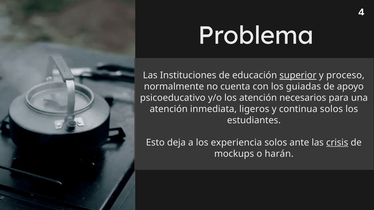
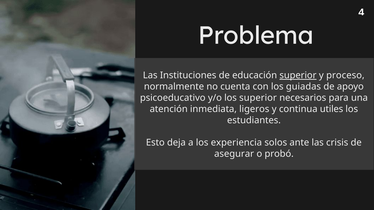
los atención: atención -> superior (258, 98)
continua solos: solos -> utiles (332, 109)
crisis underline: present -> none (337, 143)
mockups: mockups -> asegurar (234, 154)
harán: harán -> probó (279, 154)
